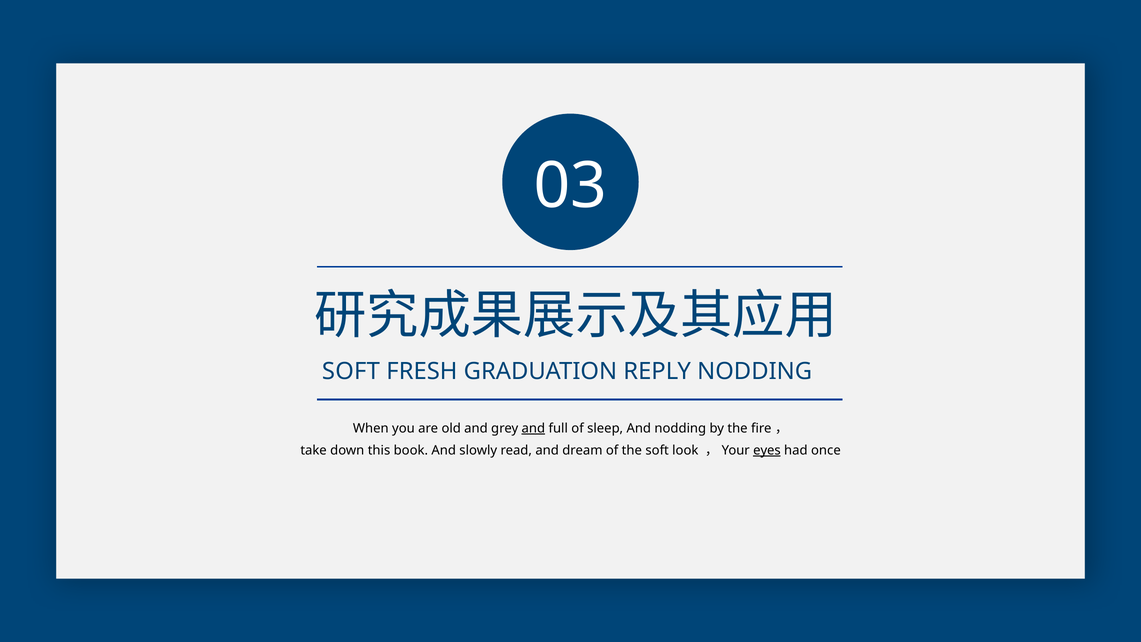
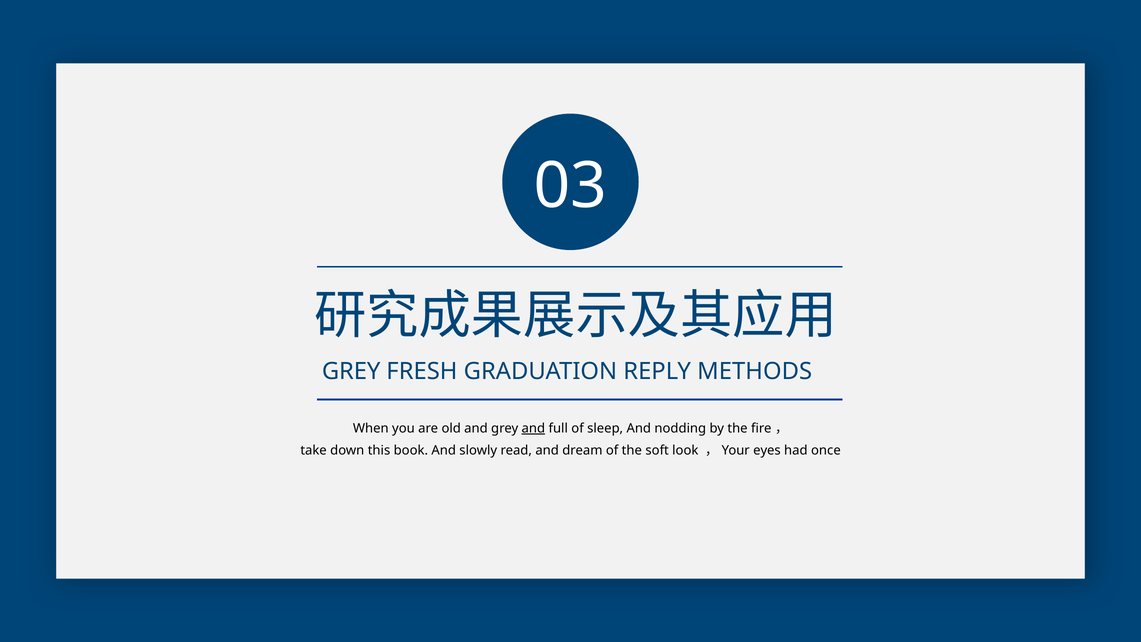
SOFT: SOFT -> GREY (351, 371)
REPLY NODDING: NODDING -> METHODS (755, 371)
eyes underline: present -> none (767, 450)
